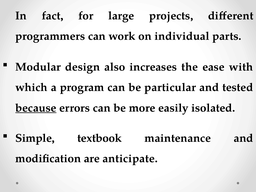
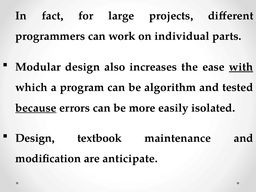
with underline: none -> present (241, 67)
particular: particular -> algorithm (170, 87)
Simple: Simple -> Design (34, 138)
